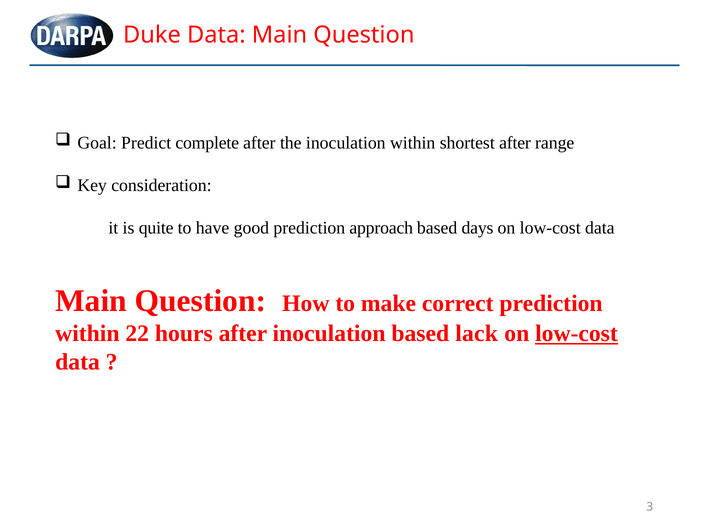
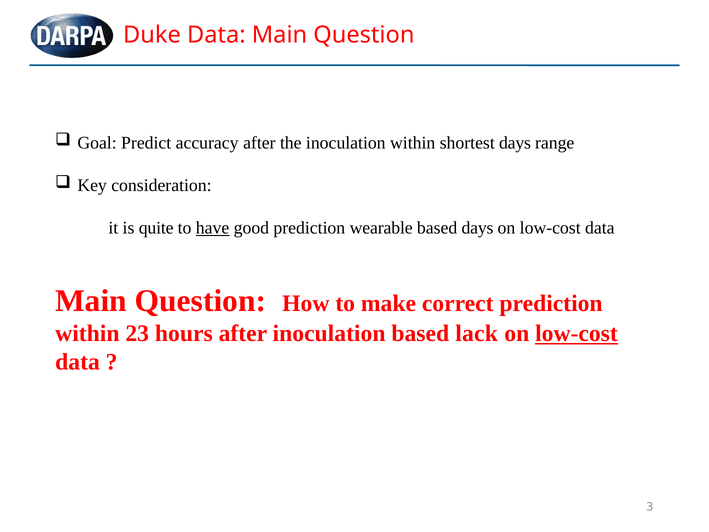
complete: complete -> accuracy (207, 143)
shortest after: after -> days (515, 143)
have underline: none -> present (213, 228)
approach: approach -> wearable (381, 228)
22: 22 -> 23 (137, 333)
